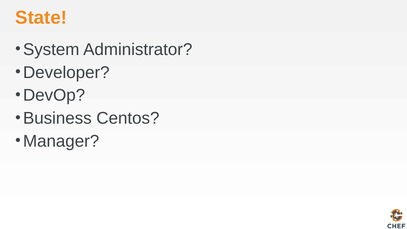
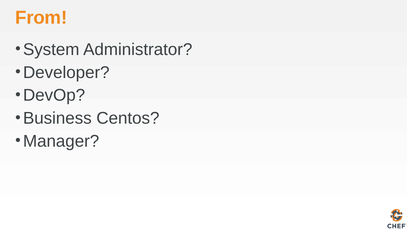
State: State -> From (41, 18)
